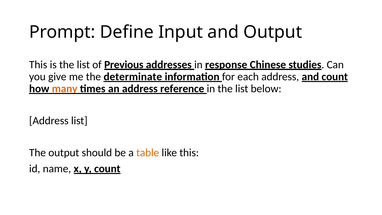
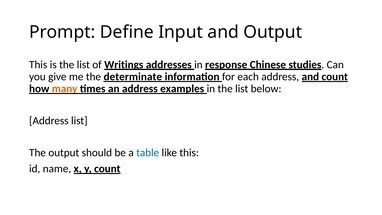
Previous: Previous -> Writings (124, 65)
reference: reference -> examples (182, 89)
table colour: orange -> blue (148, 153)
